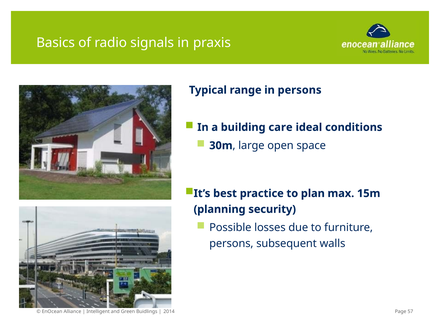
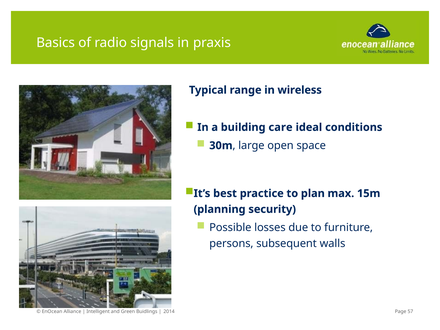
in persons: persons -> wireless (300, 90)
